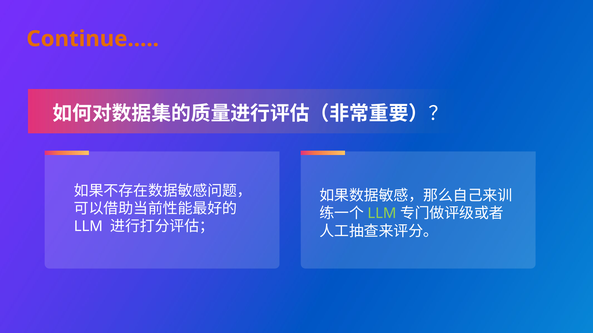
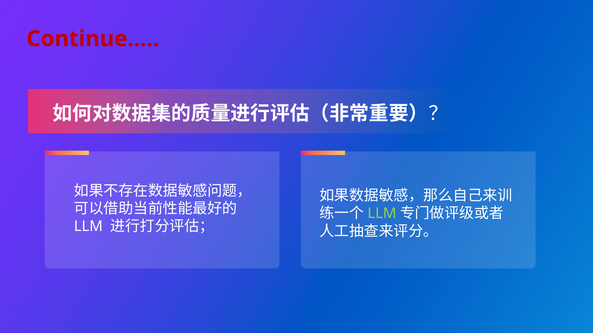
Continue… colour: orange -> red (93, 39)
